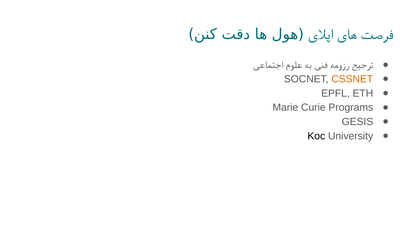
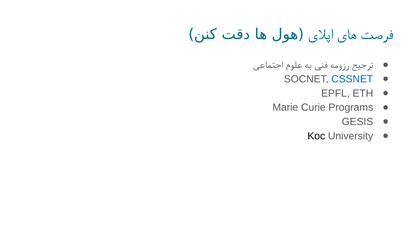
CSSNET colour: orange -> blue (352, 79)
